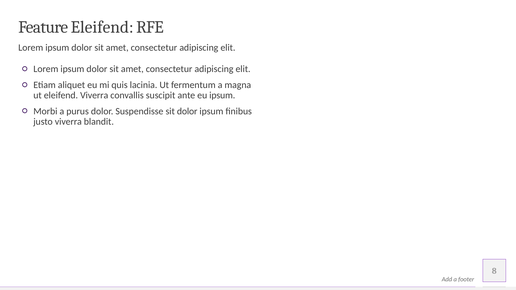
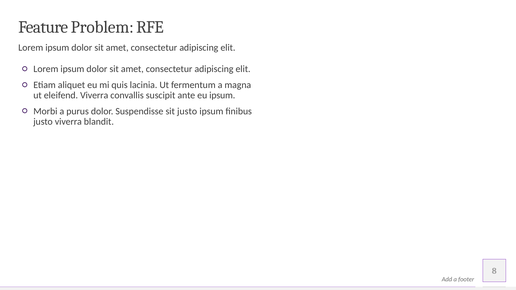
Feature Eleifend: Eleifend -> Problem (102, 27)
sit dolor: dolor -> justo (187, 111)
